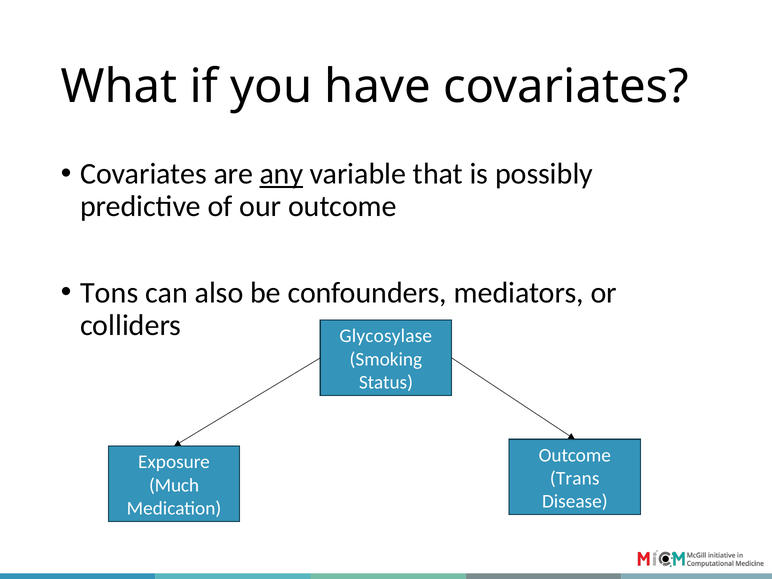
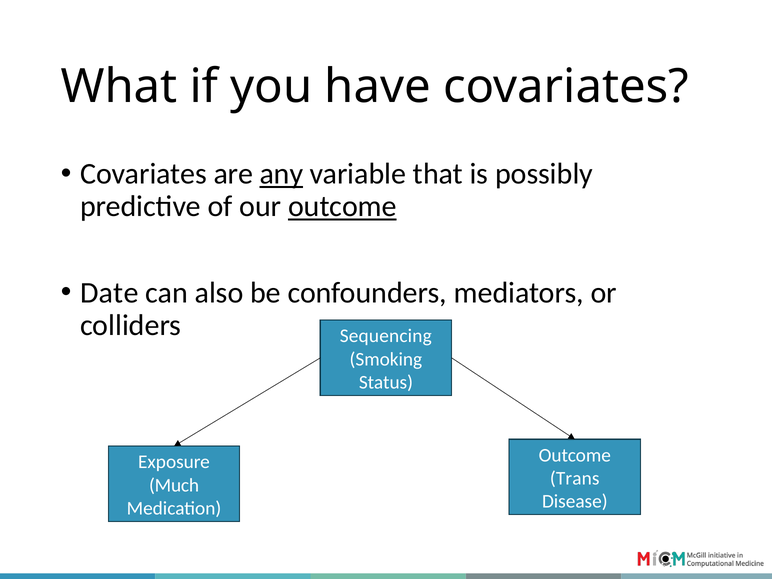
outcome underline: none -> present (342, 206)
Tons: Tons -> Date (109, 293)
Glycosylase: Glycosylase -> Sequencing (386, 336)
